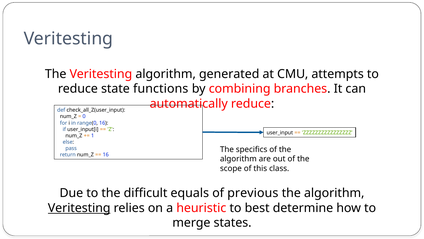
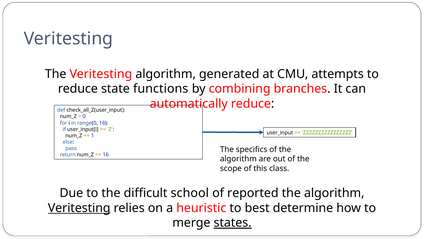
equals: equals -> school (190, 193)
previous: previous -> reported (253, 193)
states underline: none -> present (233, 222)
